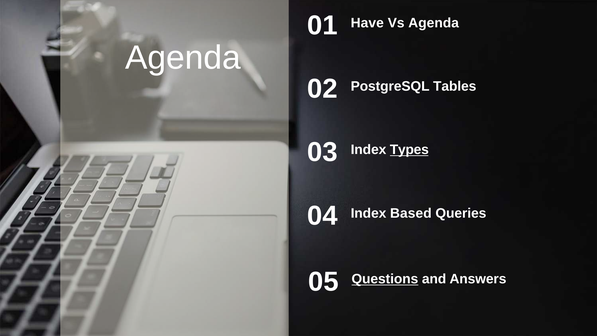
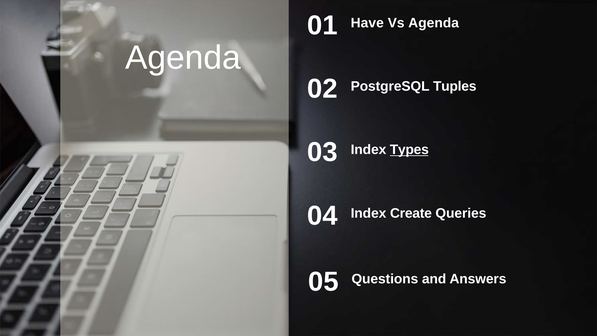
Tables: Tables -> Tuples (455, 86)
Based: Based -> Create (411, 213)
Questions underline: present -> none (385, 279)
